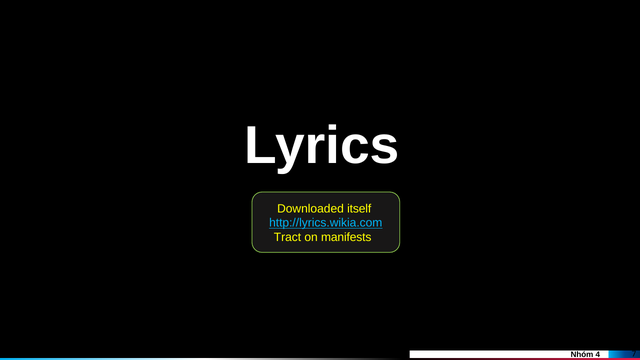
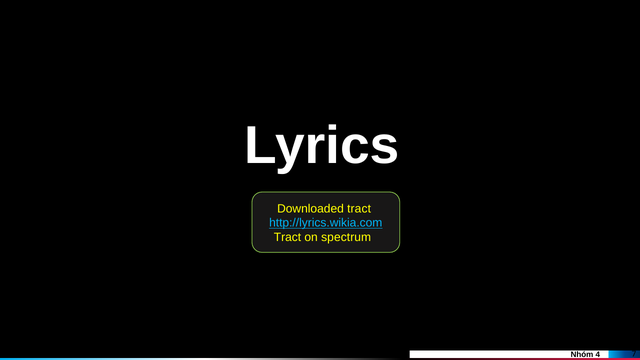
Downloaded itself: itself -> tract (359, 209)
manifests: manifests -> spectrum (346, 237)
